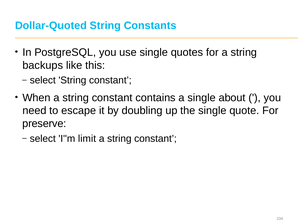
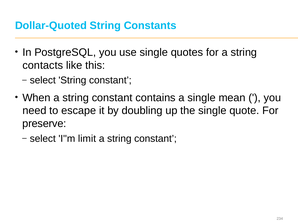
backups: backups -> contacts (43, 65)
about: about -> mean (232, 97)
